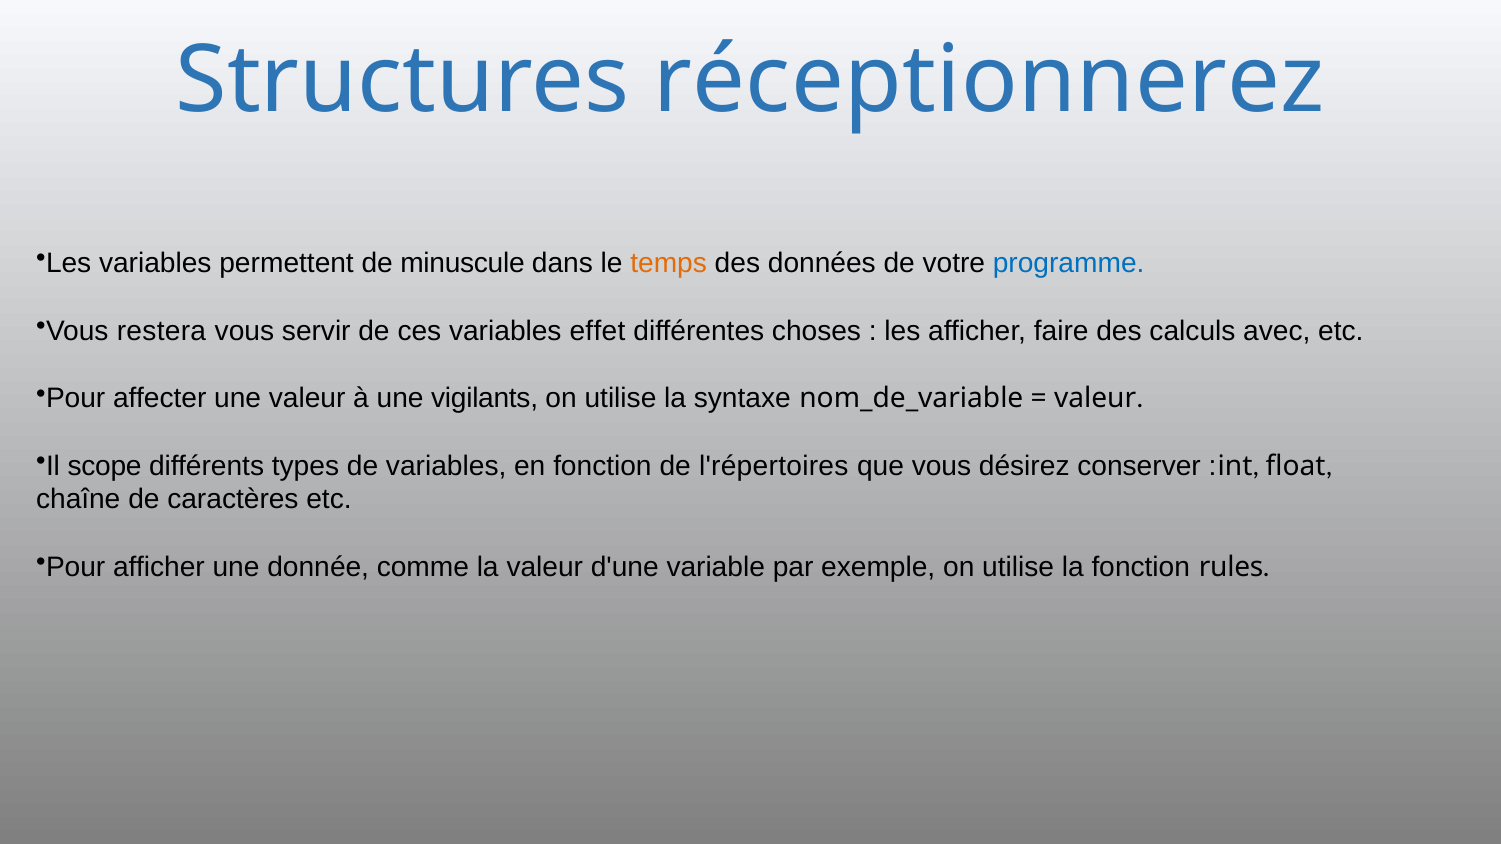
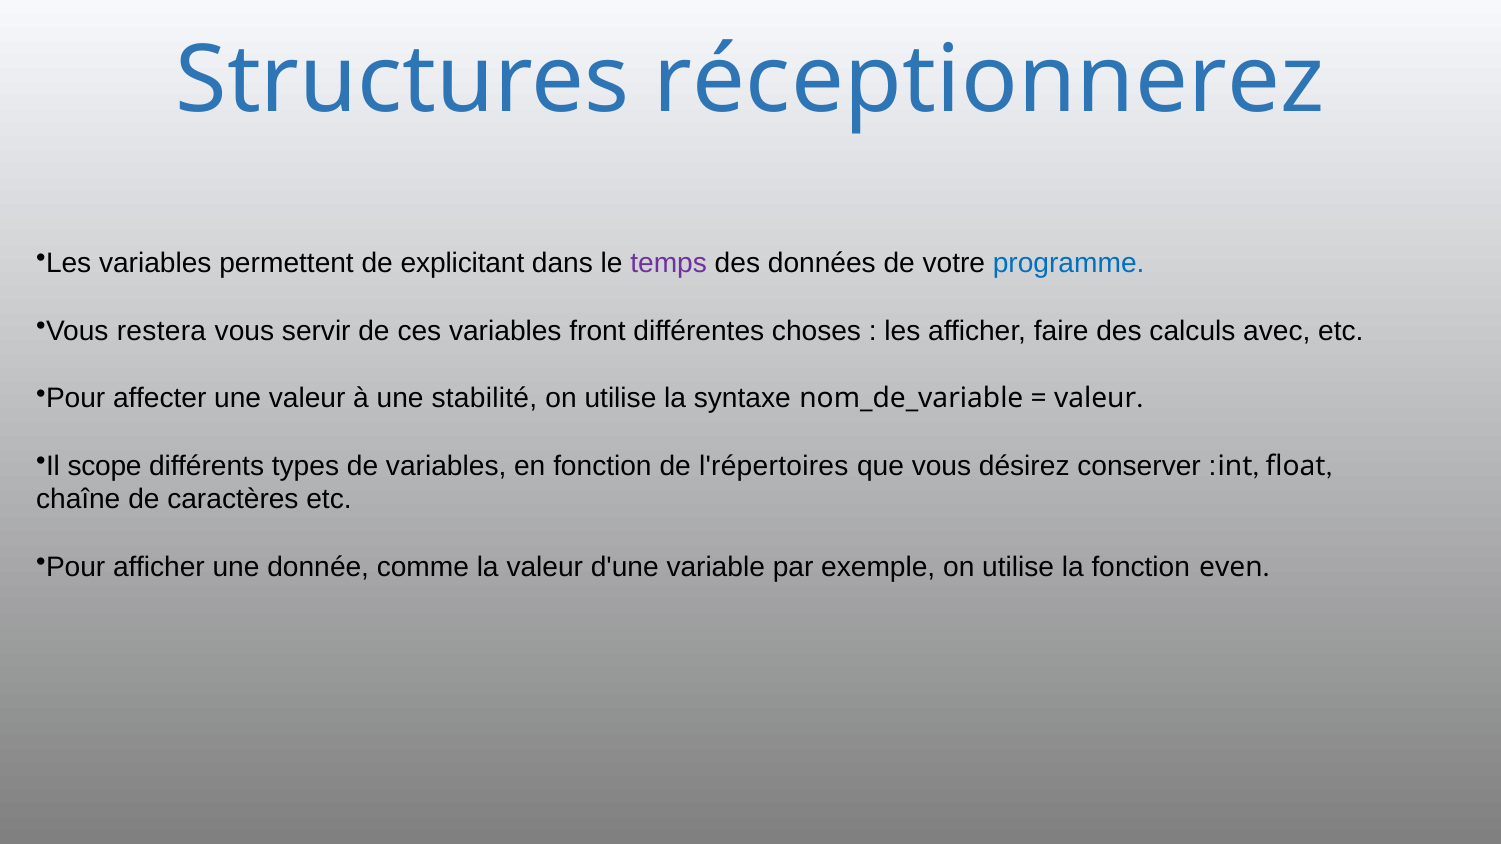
minuscule: minuscule -> explicitant (462, 263)
temps colour: orange -> purple (669, 263)
effet: effet -> front (598, 331)
vigilants: vigilants -> stabilité (484, 399)
rules: rules -> even (1231, 567)
